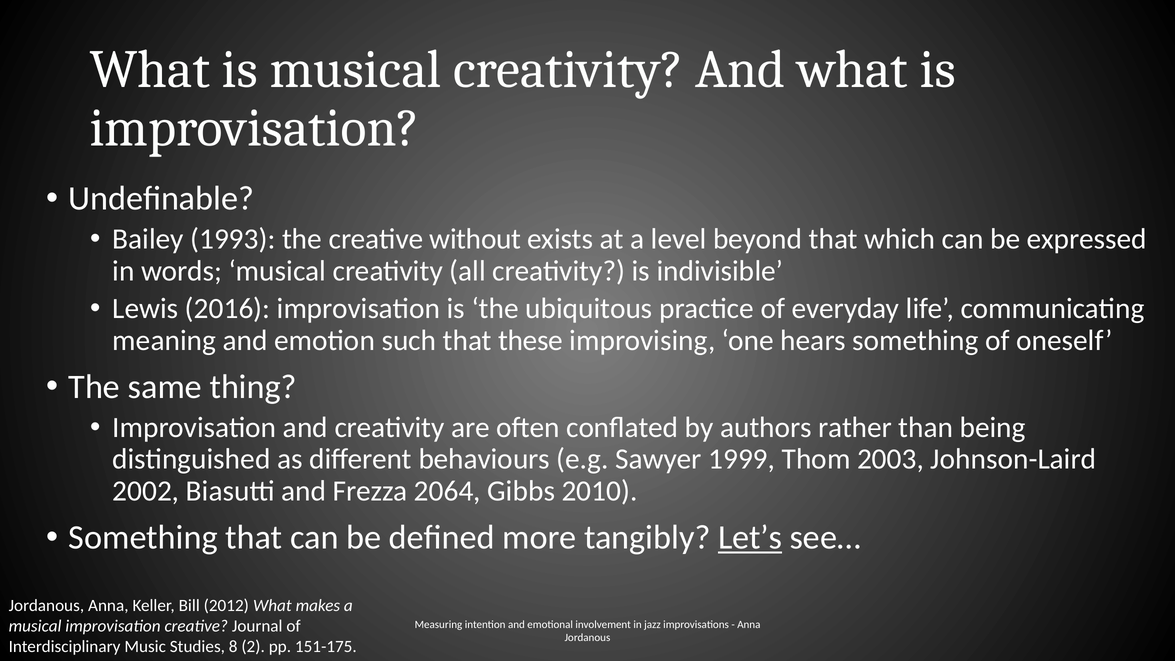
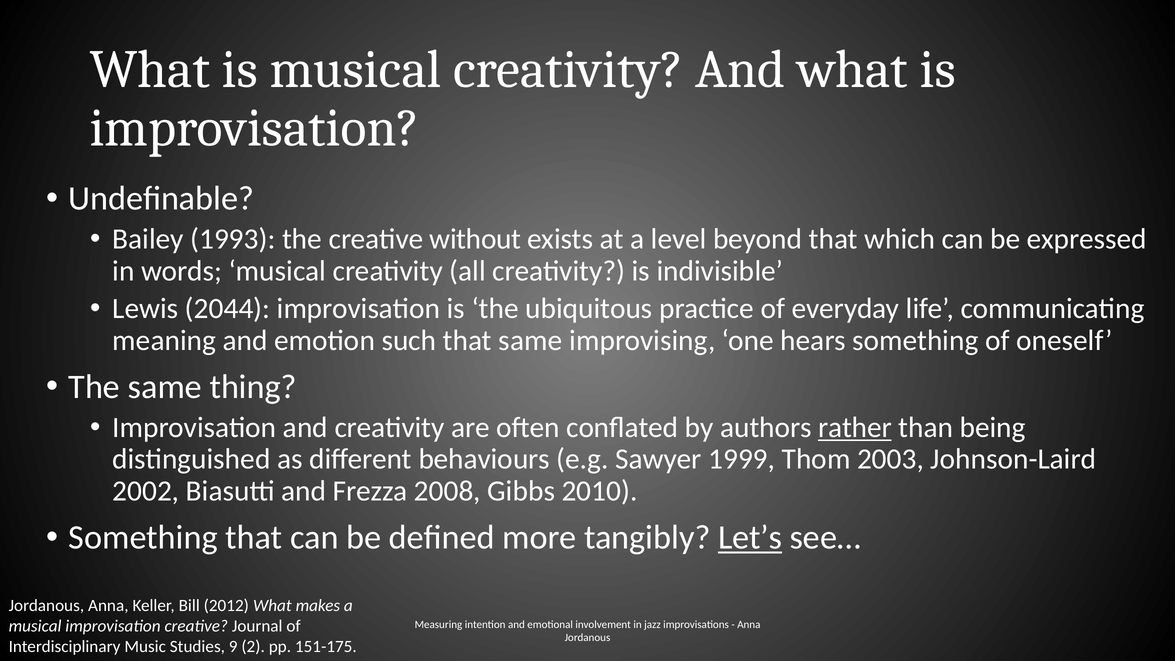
2016: 2016 -> 2044 (228, 309)
that these: these -> same (530, 340)
rather underline: none -> present (855, 427)
2064: 2064 -> 2008 (447, 491)
8: 8 -> 9 (233, 647)
